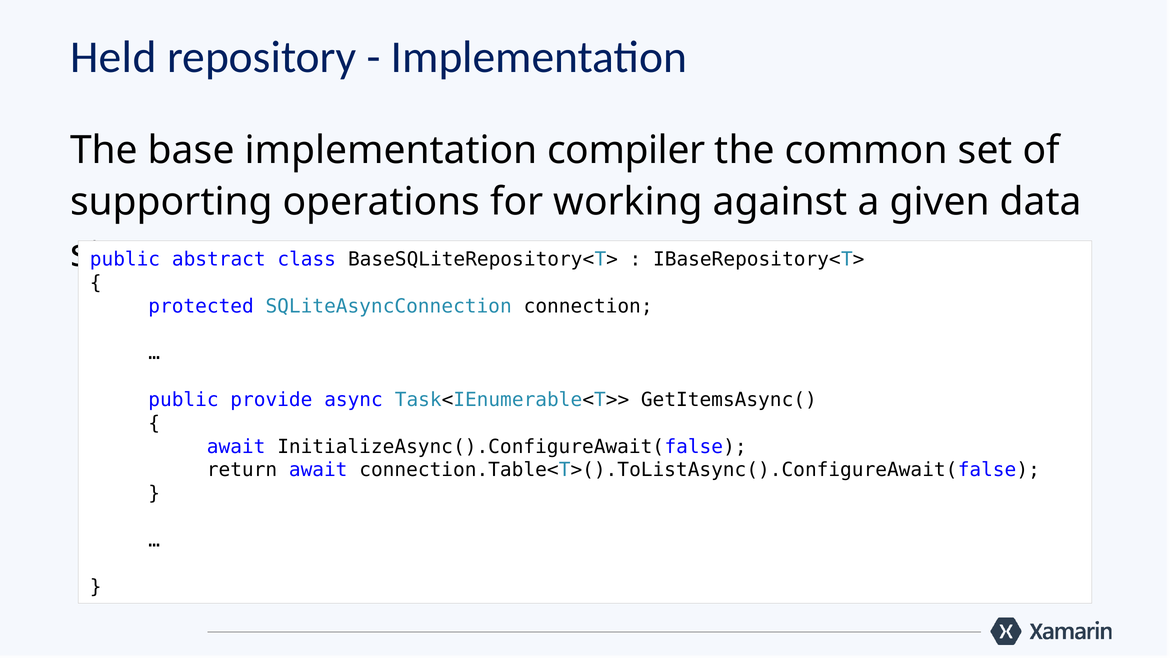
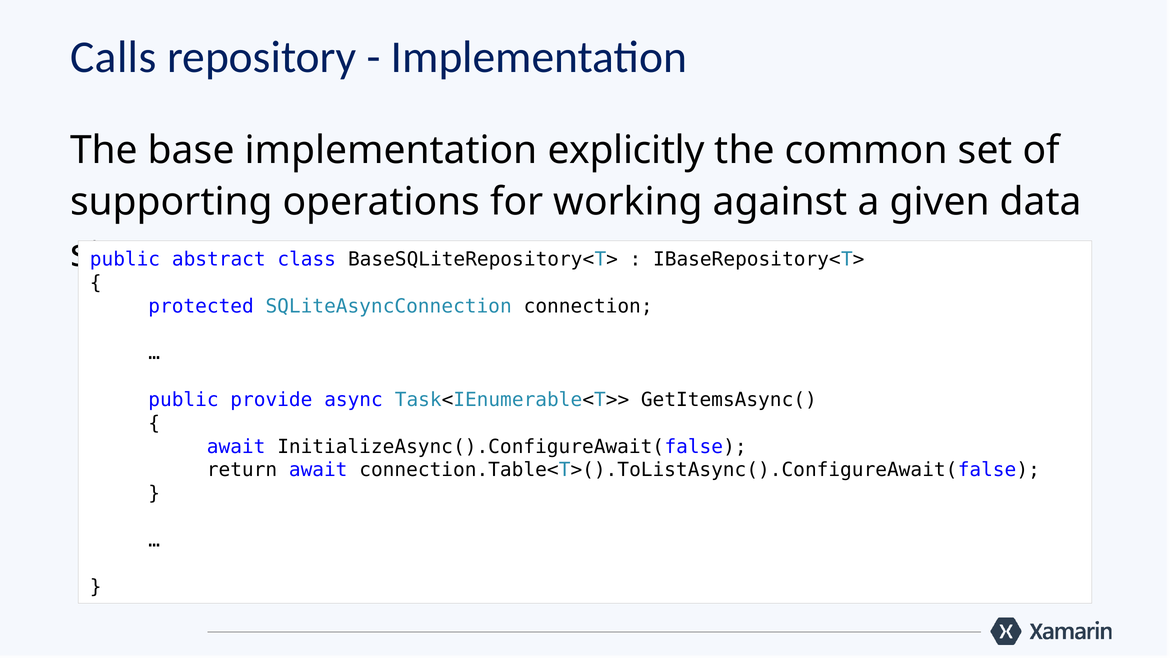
Held: Held -> Calls (113, 57)
compiler: compiler -> explicitly (626, 151)
